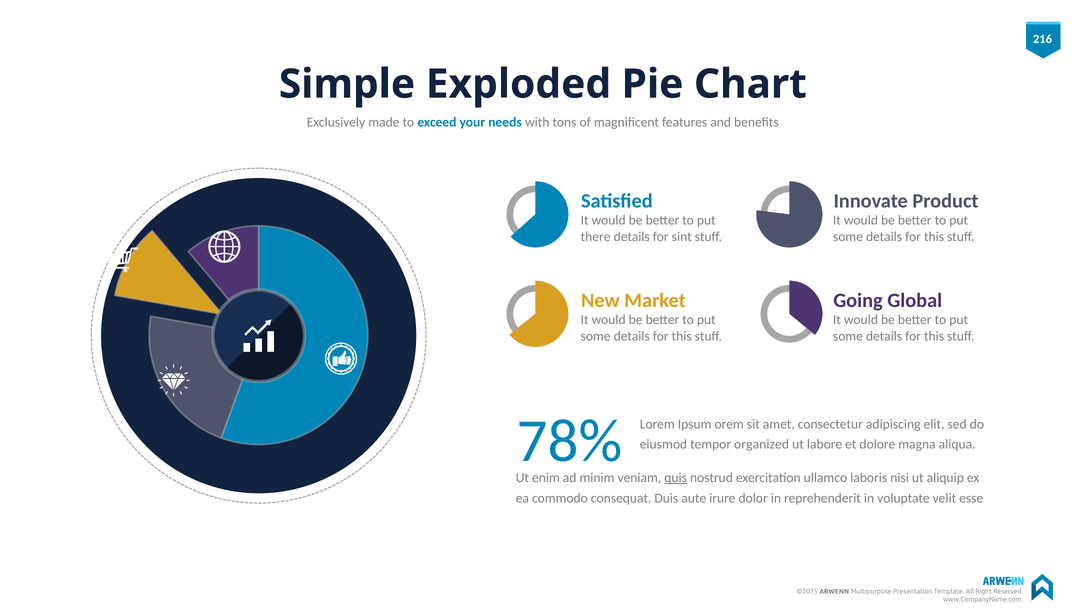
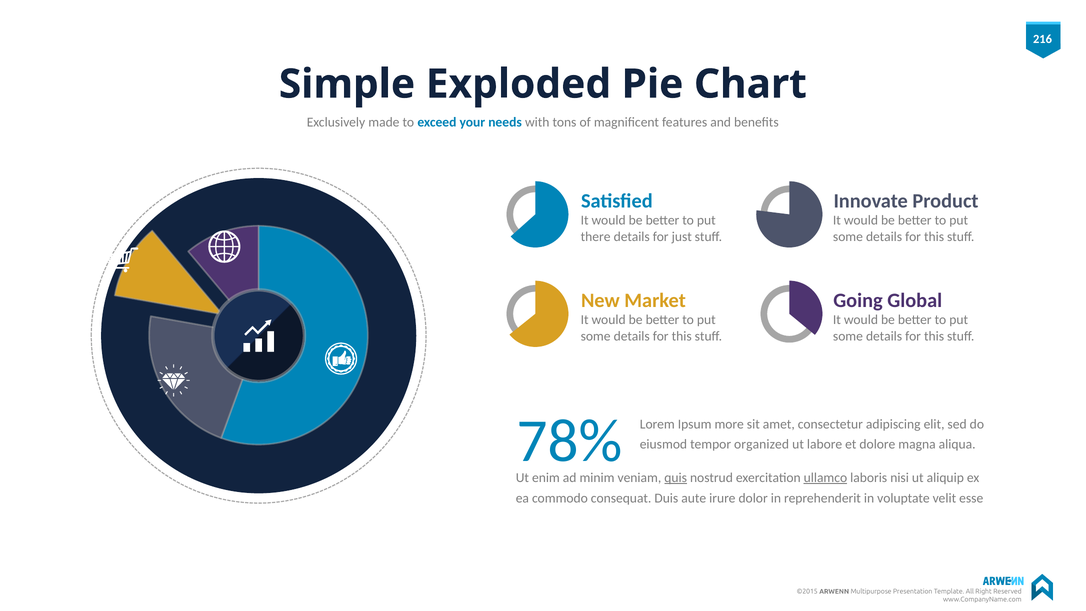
sint: sint -> just (682, 237)
orem: orem -> more (729, 424)
ullamco underline: none -> present (825, 478)
